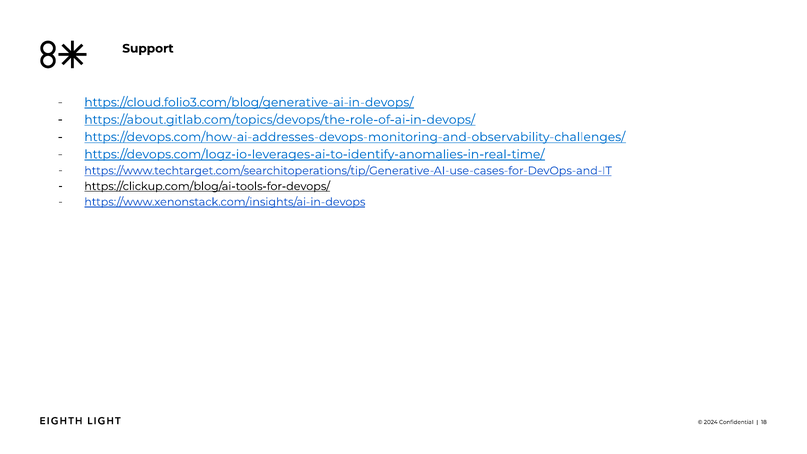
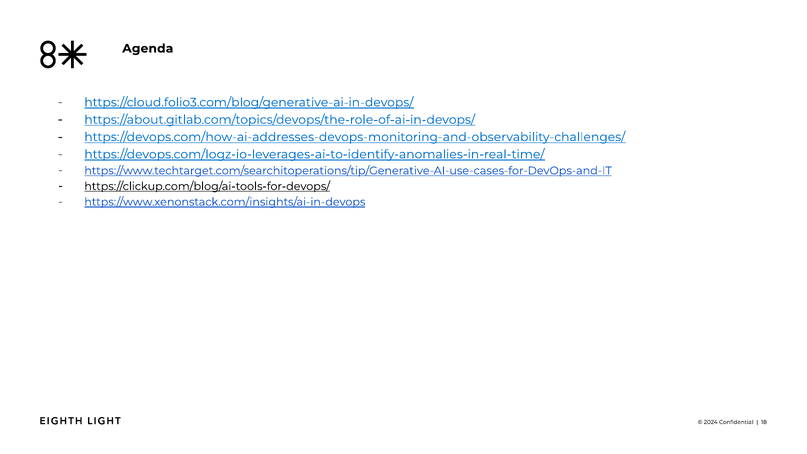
Support: Support -> Agenda (148, 49)
